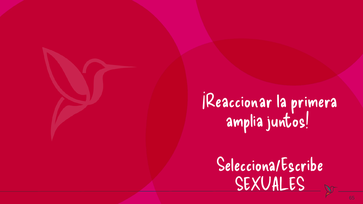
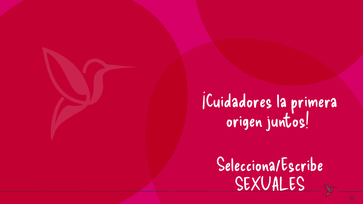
¡Reaccionar: ¡Reaccionar -> ¡Cuidadores (237, 101)
amplia: amplia -> origen (244, 121)
